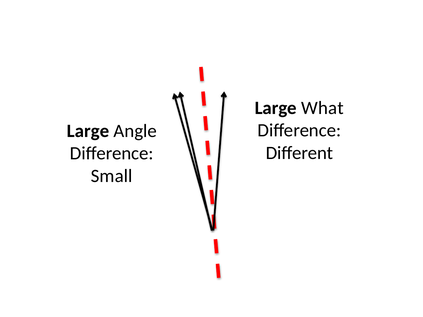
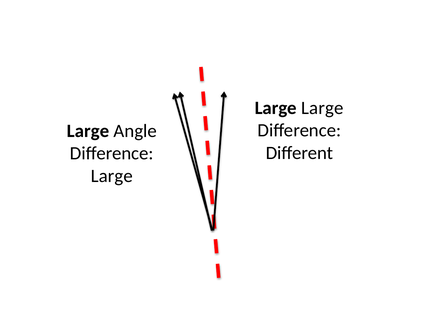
Large What: What -> Large (322, 108)
Small: Small -> Large (112, 176)
